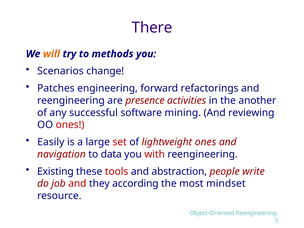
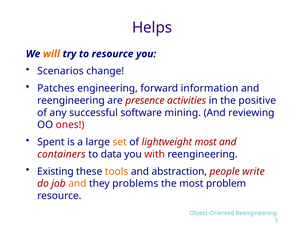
There: There -> Helps (152, 28)
to methods: methods -> resource (113, 54)
refactorings: refactorings -> information (210, 88)
another: another -> positive (257, 101)
Easily: Easily -> Spent (51, 142)
set colour: red -> orange (120, 142)
lightweight ones: ones -> most (206, 142)
navigation: navigation -> containers (61, 154)
tools colour: red -> orange (117, 171)
and colour: red -> orange (77, 184)
according: according -> problems (135, 184)
mindset: mindset -> problem (226, 184)
